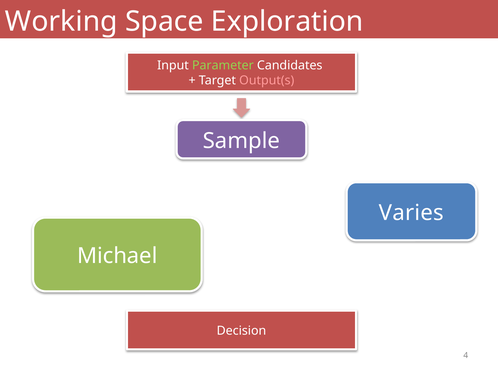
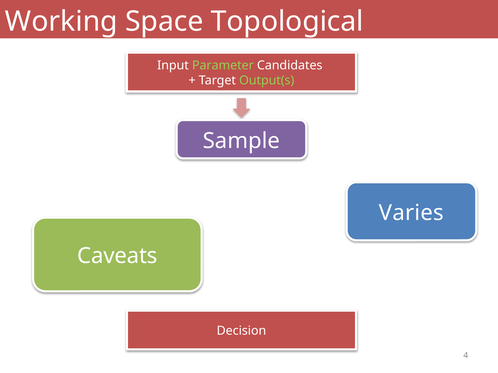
Exploration: Exploration -> Topological (287, 21)
Output(s colour: pink -> light green (267, 81)
Michael: Michael -> Caveats (117, 256)
